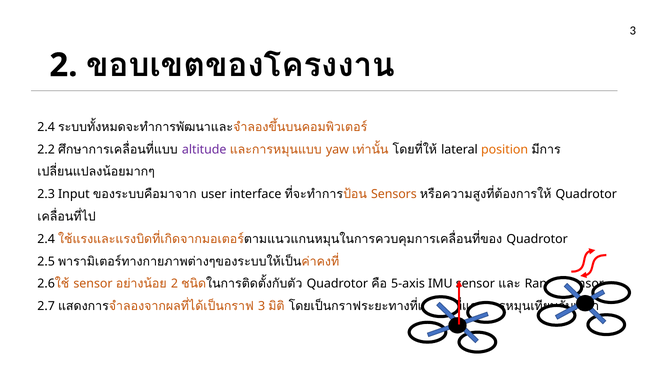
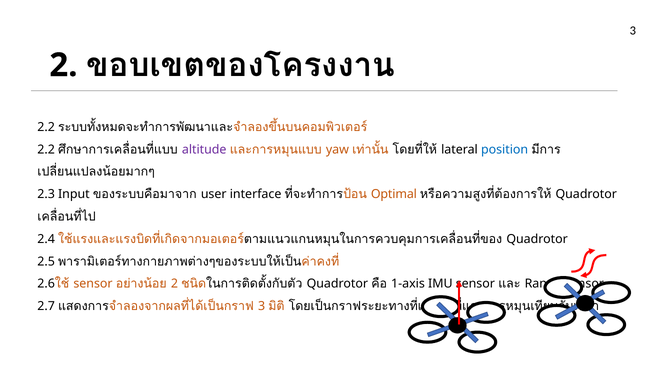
2.4: 2.4 -> 2.2 (46, 127)
position colour: orange -> blue (505, 149)
Sensors: Sensors -> Optimal (394, 194)
5-axis: 5-axis -> 1-axis (408, 283)
